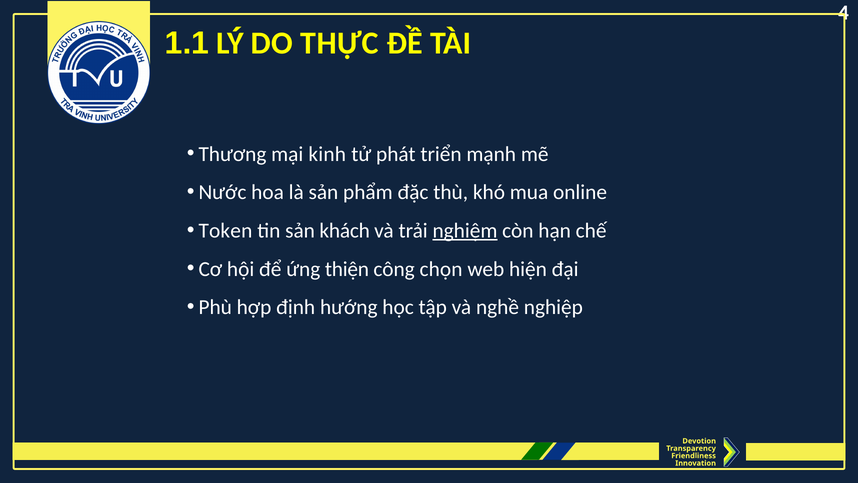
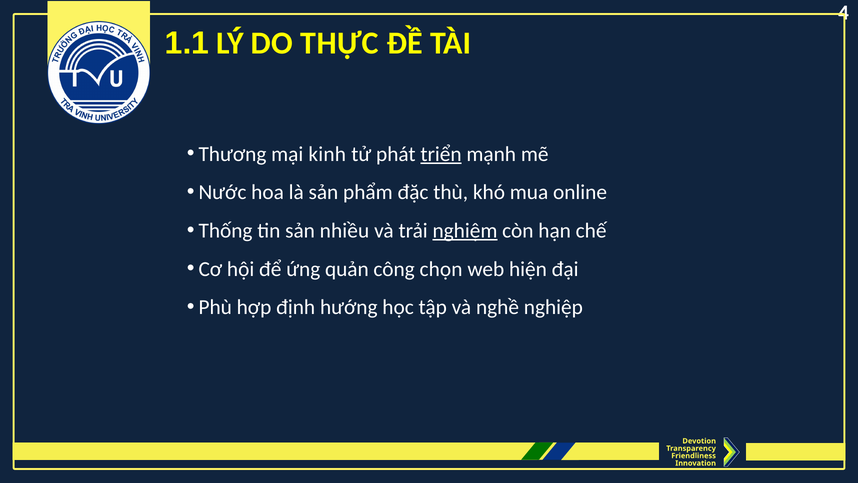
triển underline: none -> present (441, 154)
Token: Token -> Thống (226, 231)
khách: khách -> nhiều (344, 231)
thiện: thiện -> quản (347, 269)
